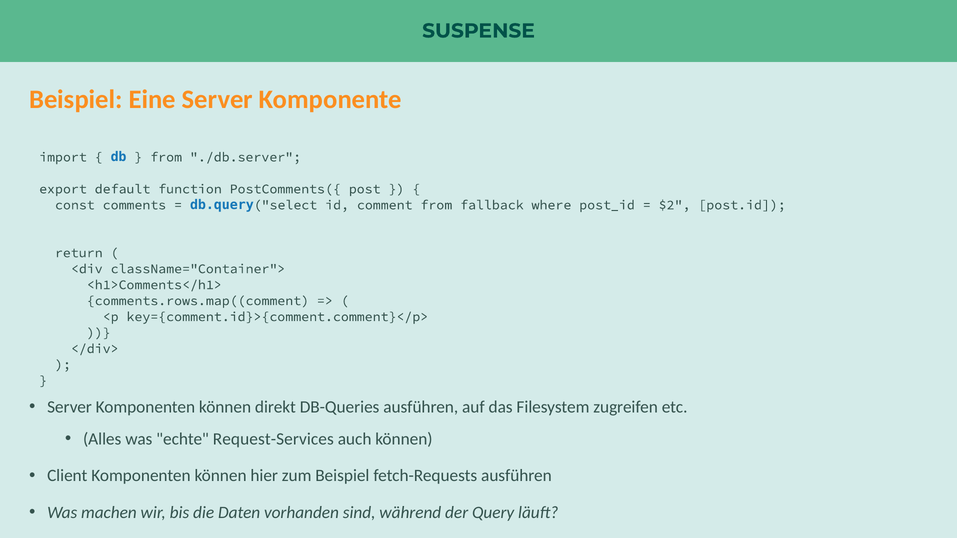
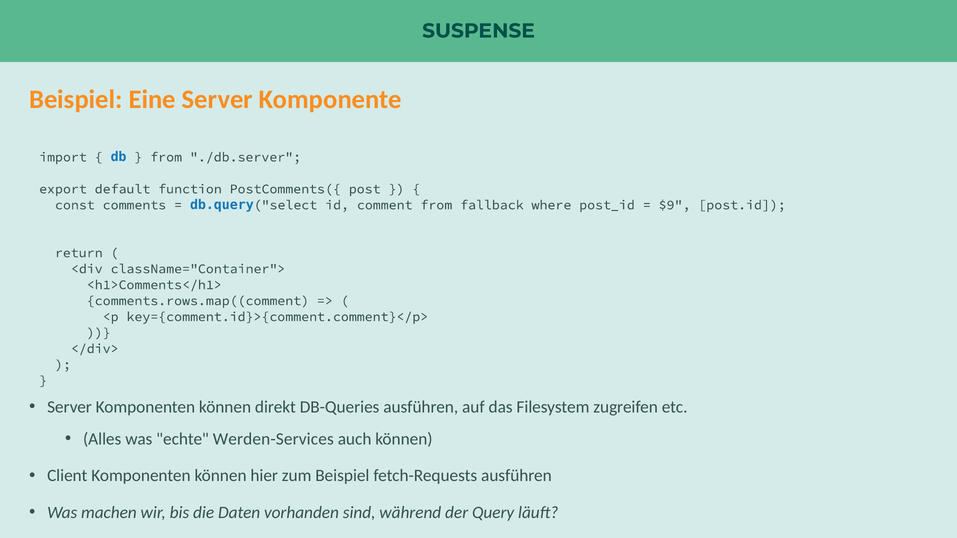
$2: $2 -> $9 (675, 205)
Request-Services: Request-Services -> Werden-Services (273, 439)
